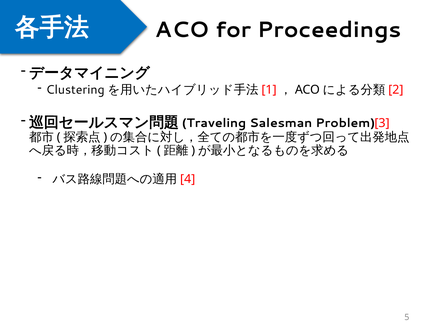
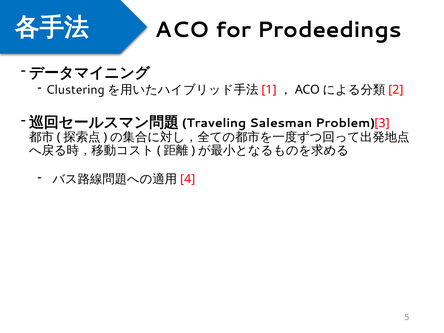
Proceedings: Proceedings -> Prodeedings (329, 30)
